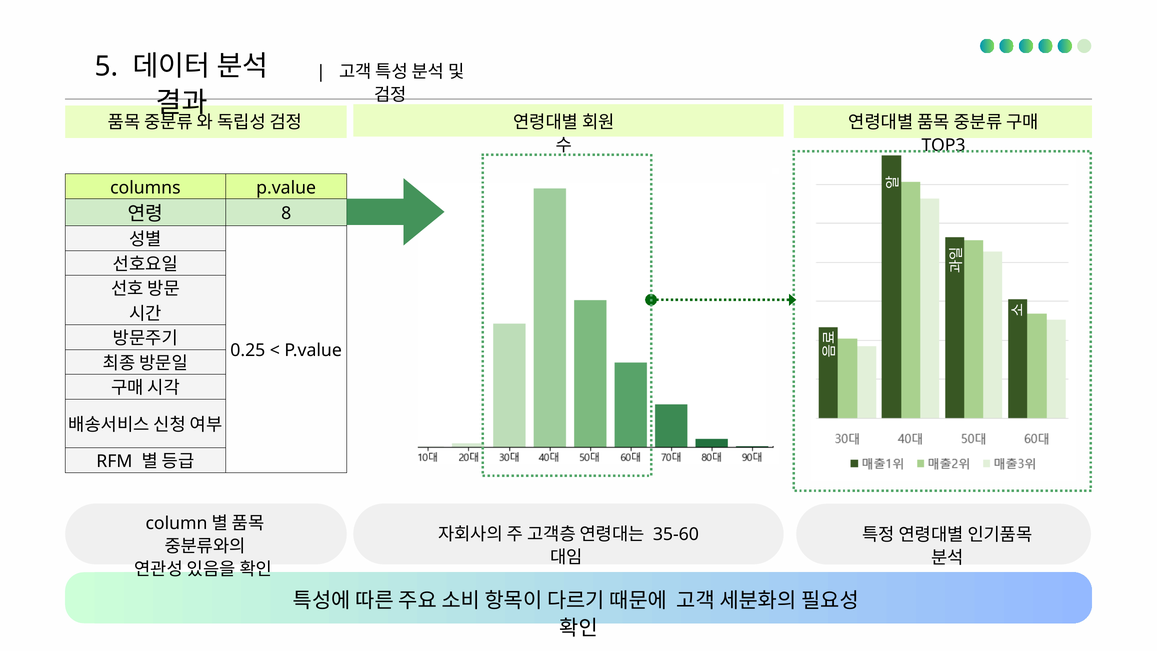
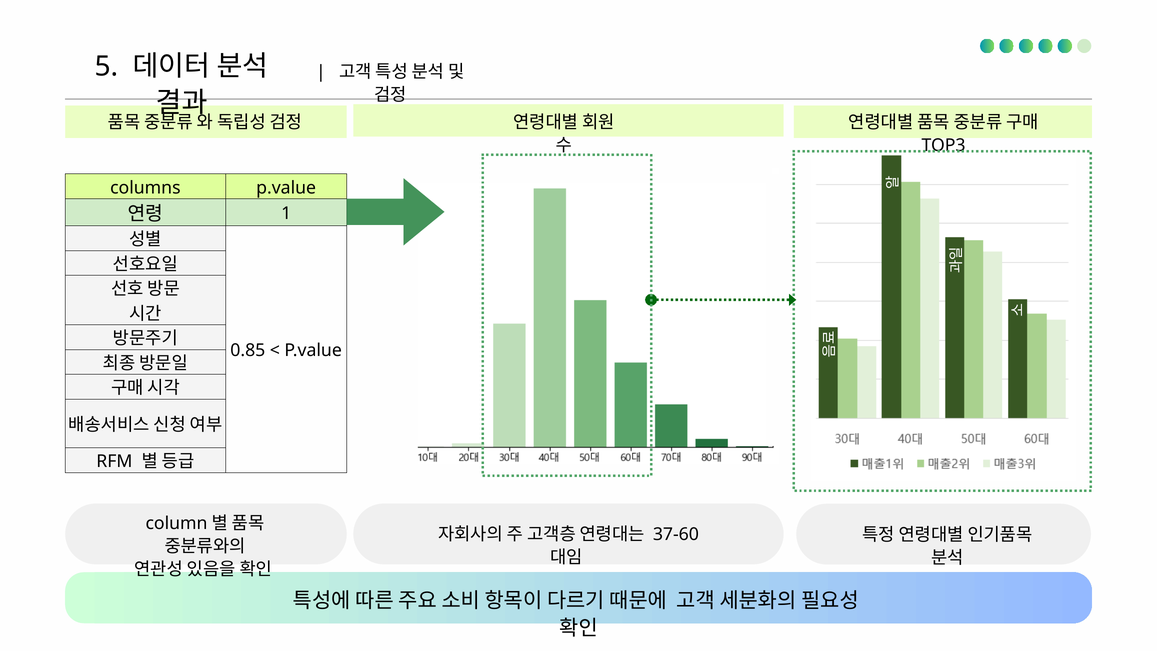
8: 8 -> 1 (286, 214)
0.25: 0.25 -> 0.85 (248, 350)
35-60: 35-60 -> 37-60 (676, 534)
